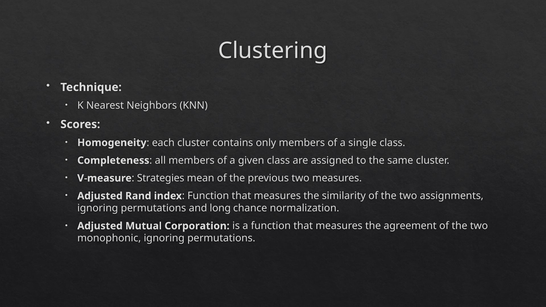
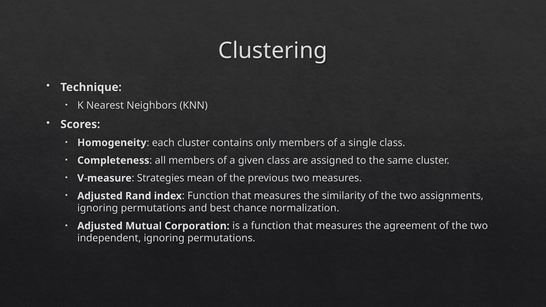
long: long -> best (220, 208)
monophonic: monophonic -> independent (109, 238)
